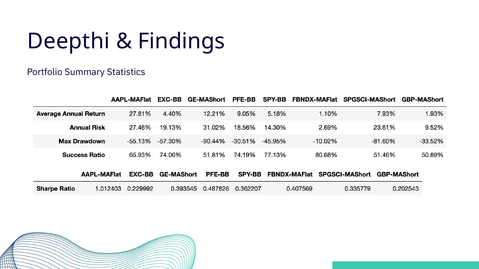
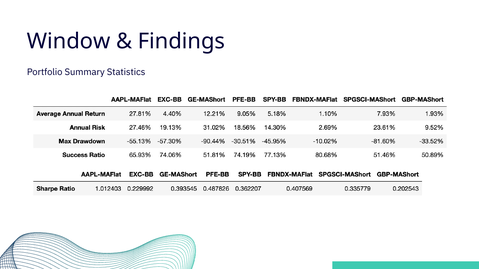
Deepthi: Deepthi -> Window (69, 41)
